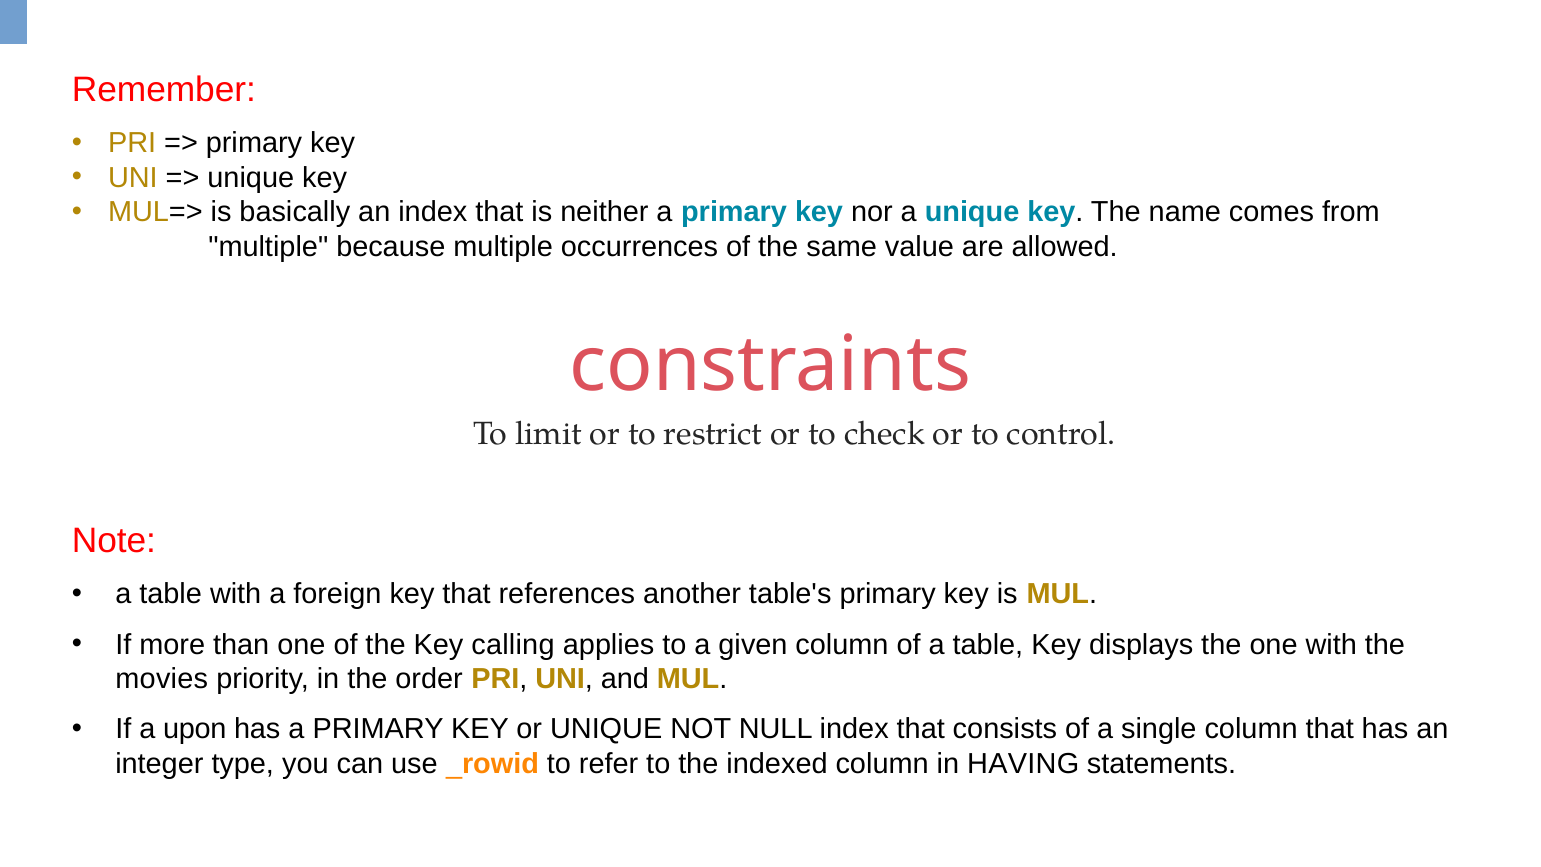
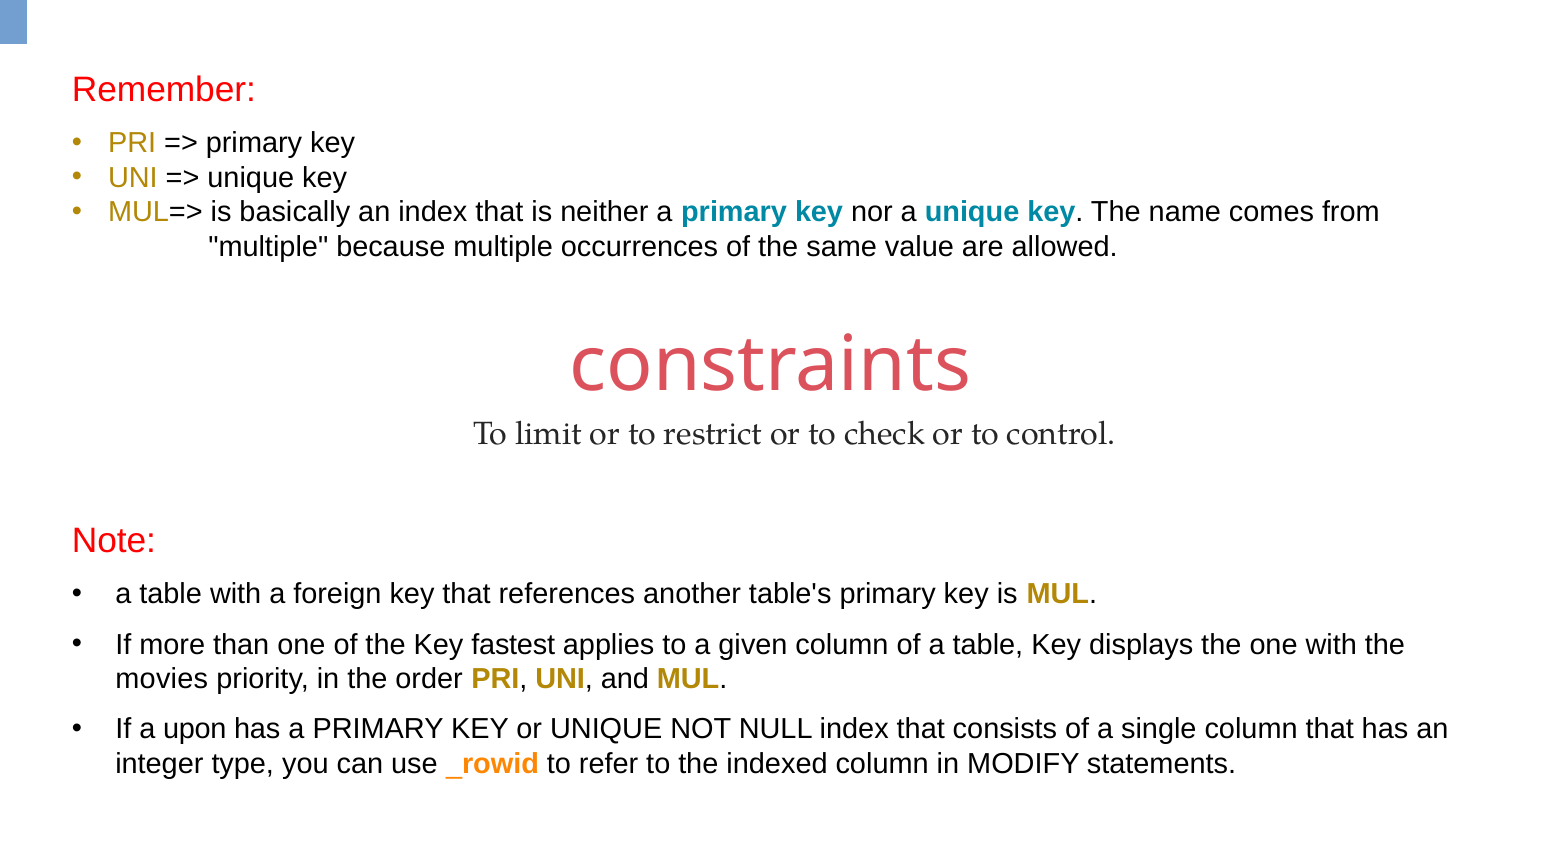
calling: calling -> fastest (513, 644)
HAVING: HAVING -> MODIFY (1023, 764)
